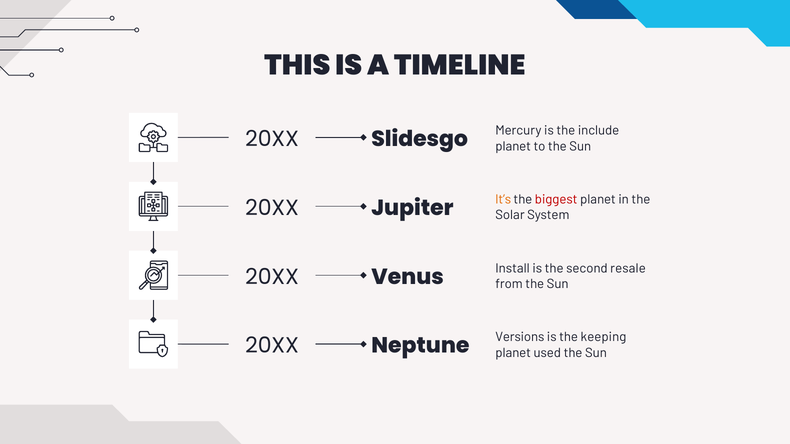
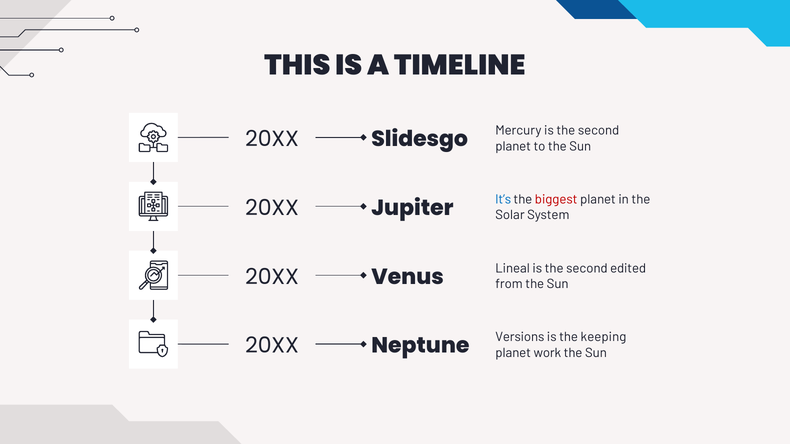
Mercury is the include: include -> second (599, 131)
It’s colour: orange -> blue (503, 200)
Install: Install -> Lineal (513, 268)
resale: resale -> edited (628, 268)
used: used -> work (547, 353)
